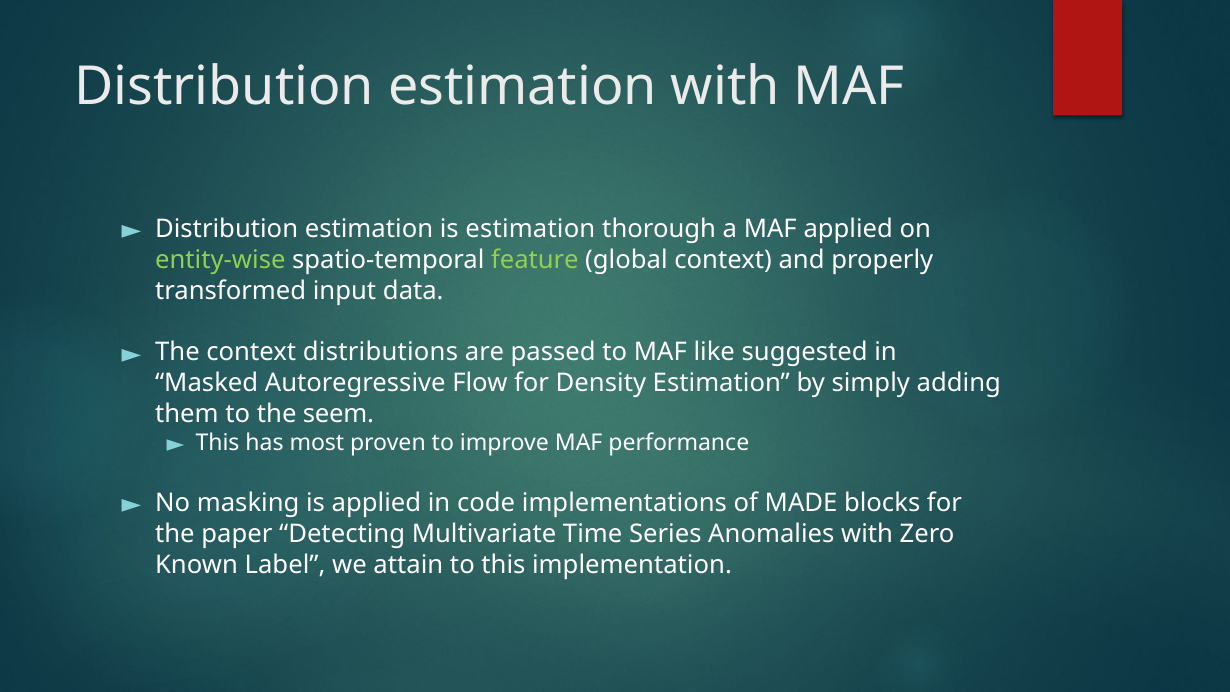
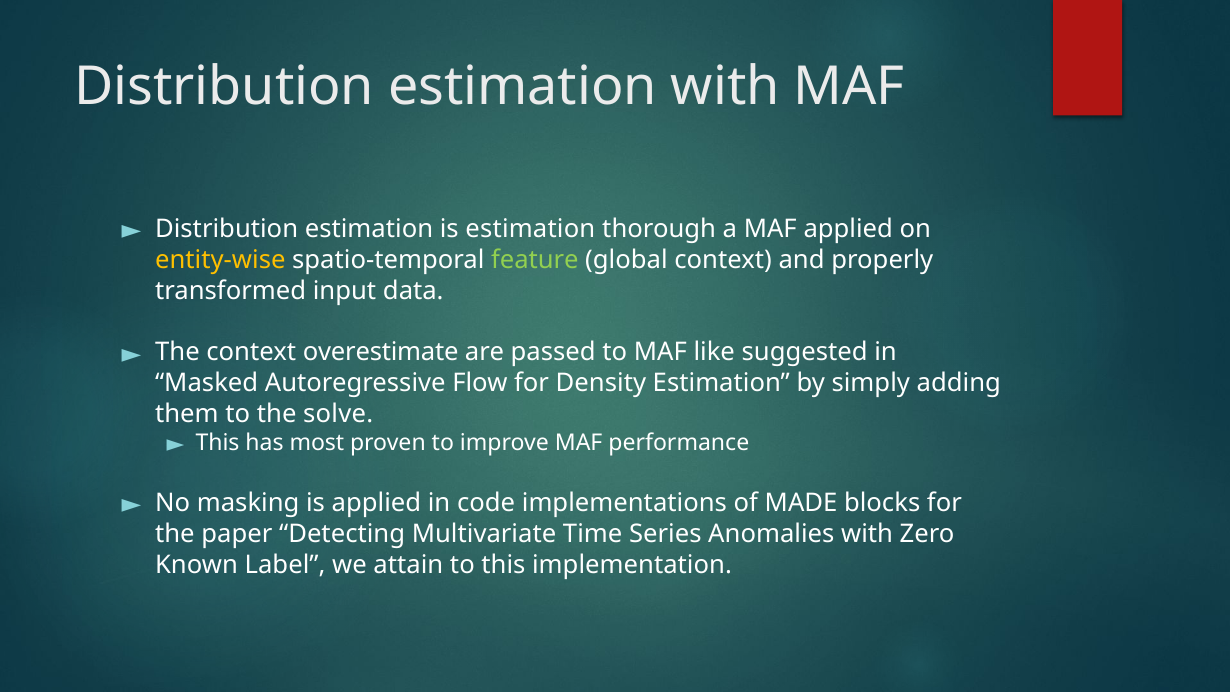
entity-wise colour: light green -> yellow (220, 260)
distributions: distributions -> overestimate (381, 352)
seem: seem -> solve (338, 414)
